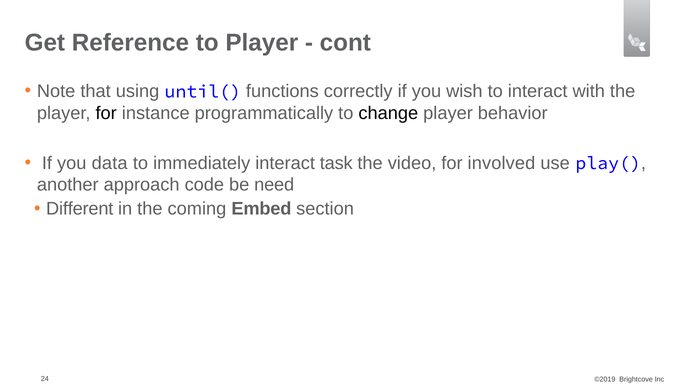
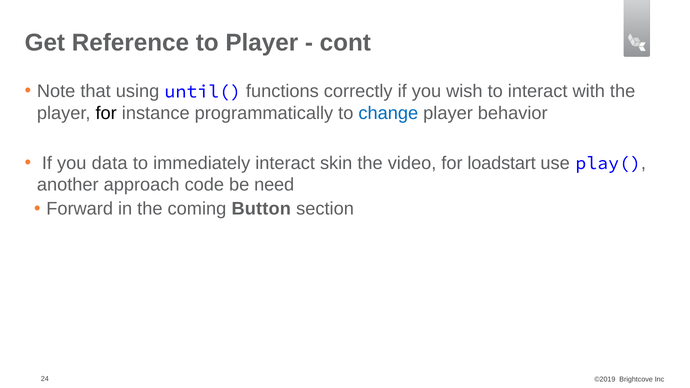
change colour: black -> blue (388, 113)
task: task -> skin (336, 163)
involved: involved -> loadstart (502, 163)
Different: Different -> Forward (80, 209)
Embed: Embed -> Button (261, 209)
